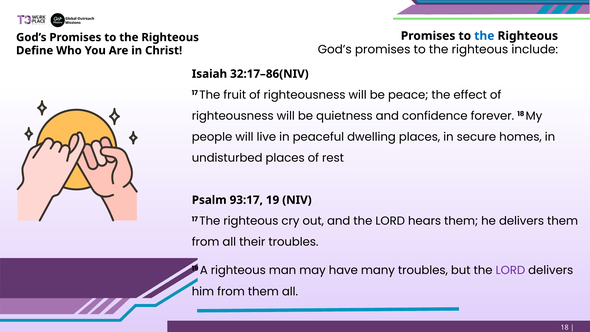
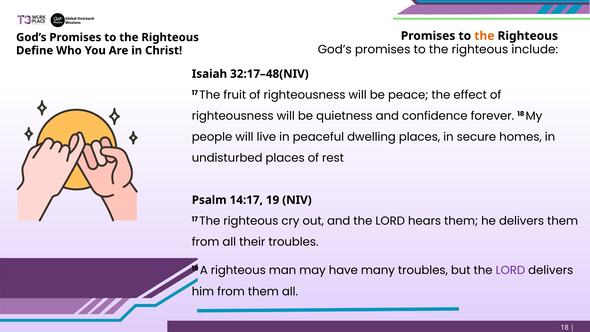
the colour: blue -> orange (484, 36)
32:17–86(NIV: 32:17–86(NIV -> 32:17–48(NIV (269, 74)
93:17: 93:17 -> 14:17 (246, 200)
